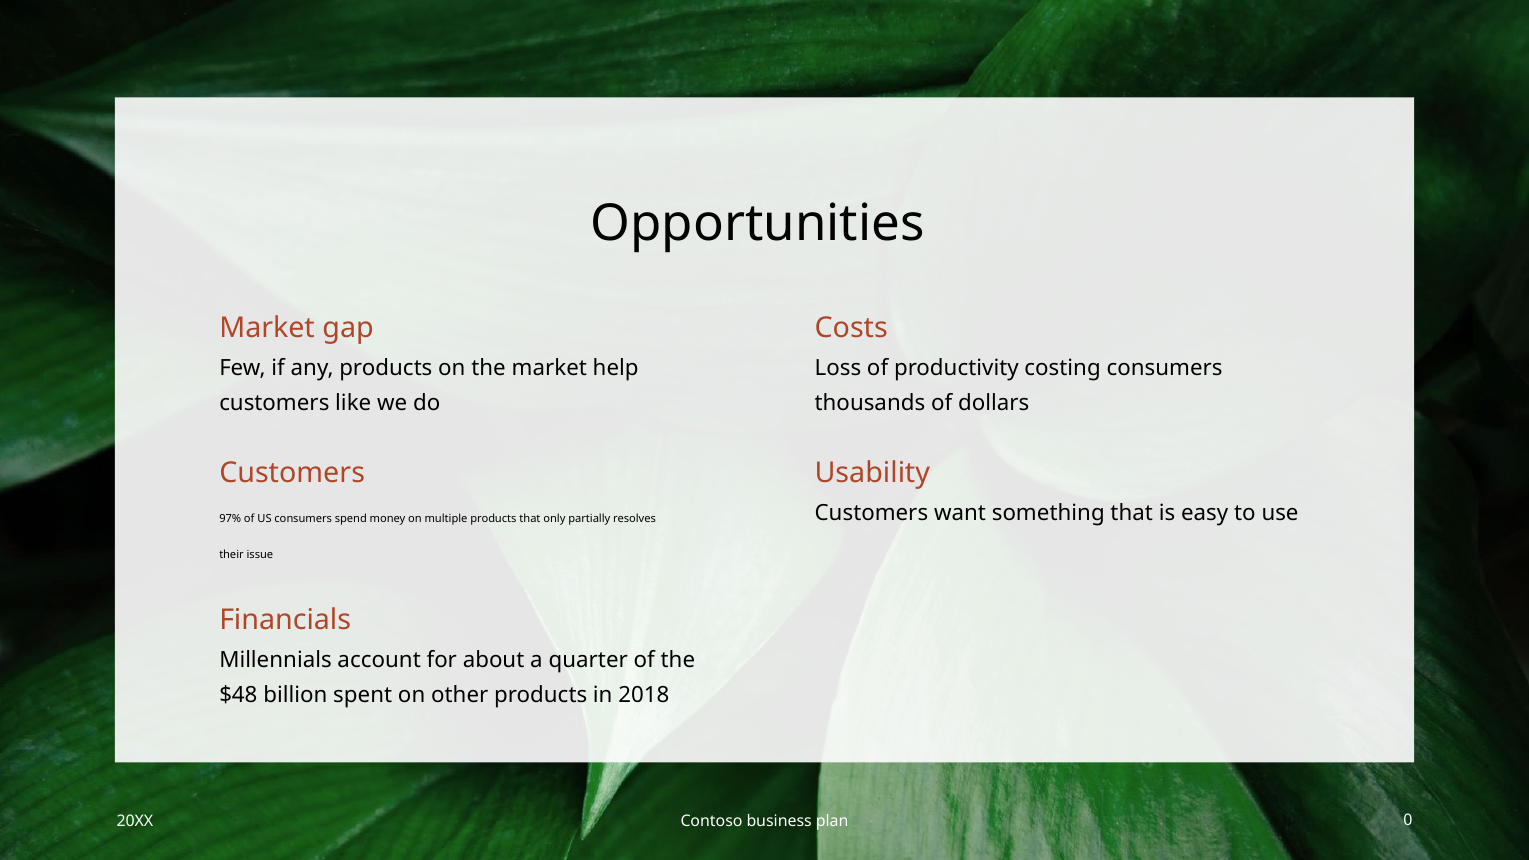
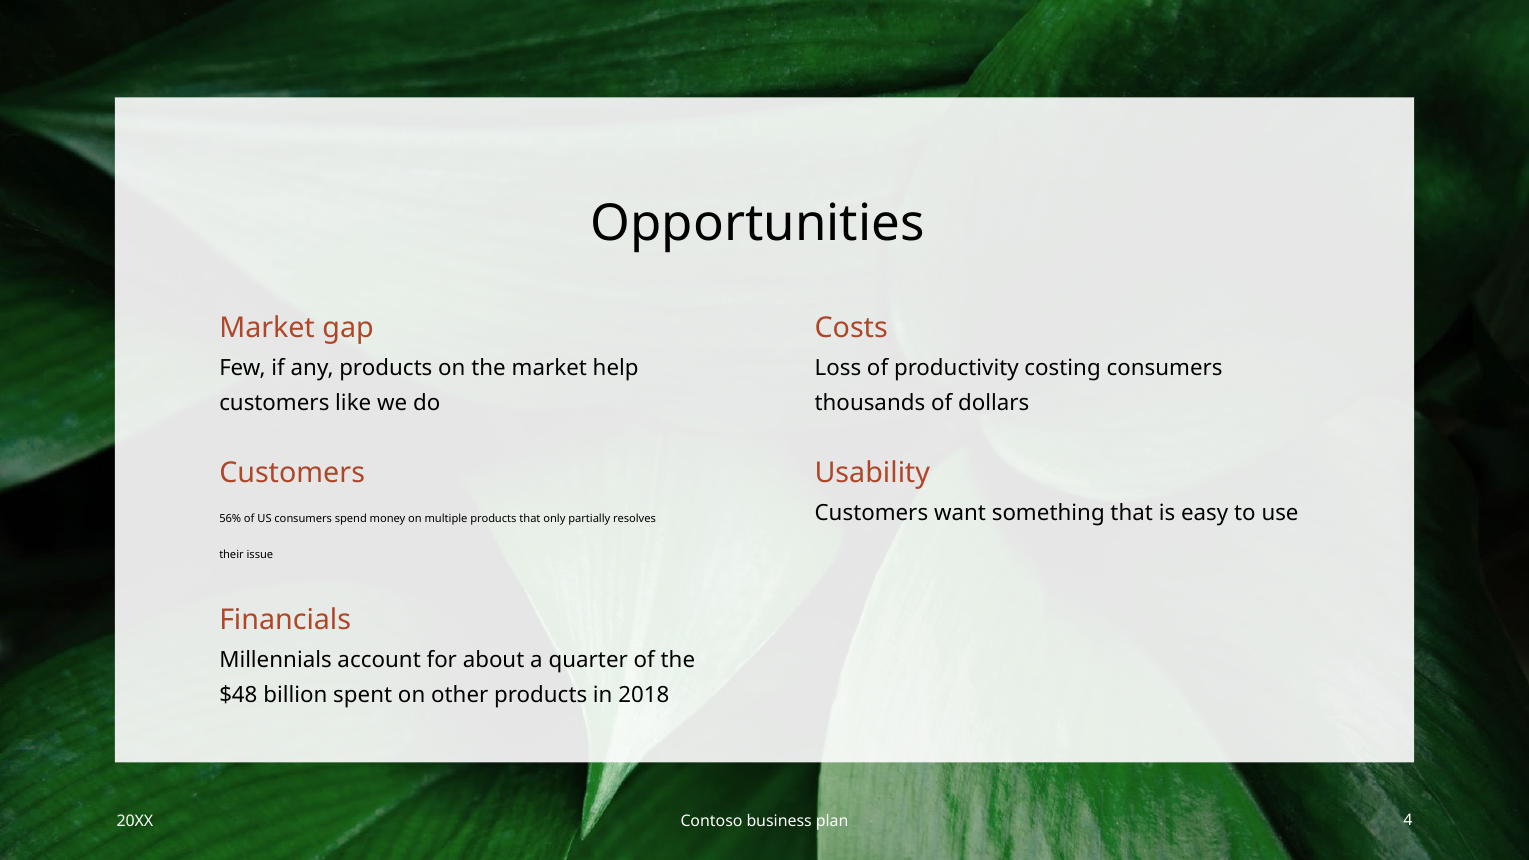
97%: 97% -> 56% (230, 519)
0: 0 -> 4 (1408, 820)
